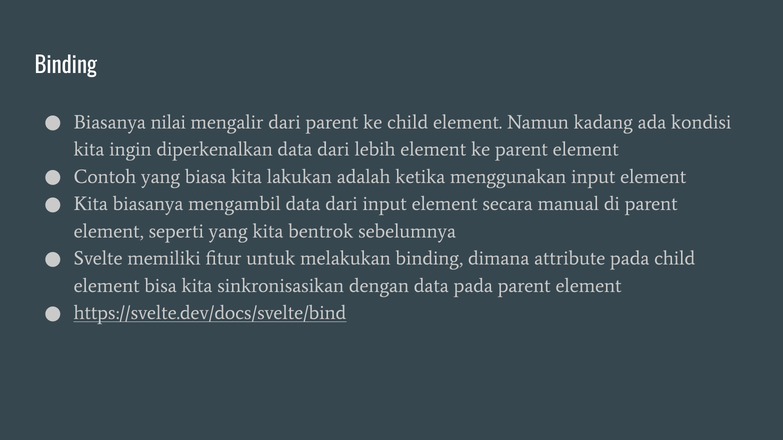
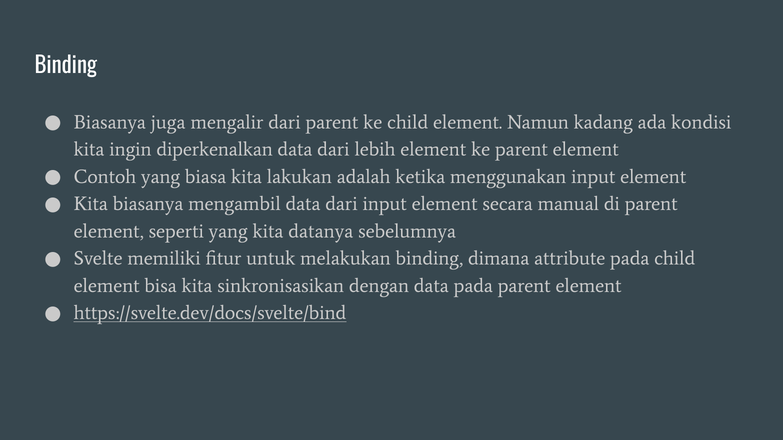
nilai: nilai -> juga (168, 122)
bentrok: bentrok -> datanya (321, 231)
